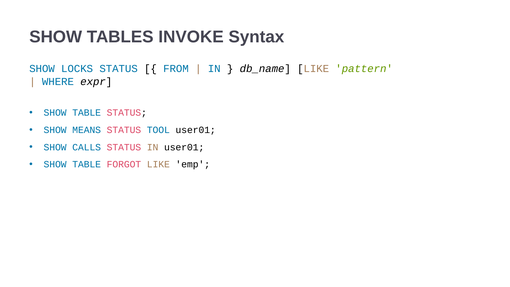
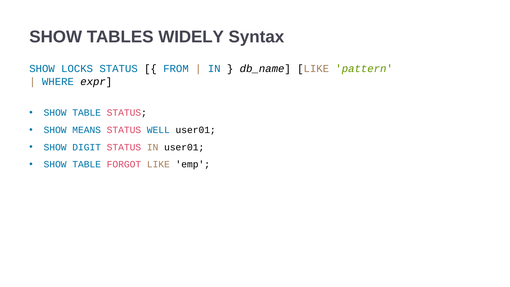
INVOKE: INVOKE -> WIDELY (191, 37)
TOOL: TOOL -> WELL (158, 130)
CALLS: CALLS -> DIGIT (87, 147)
